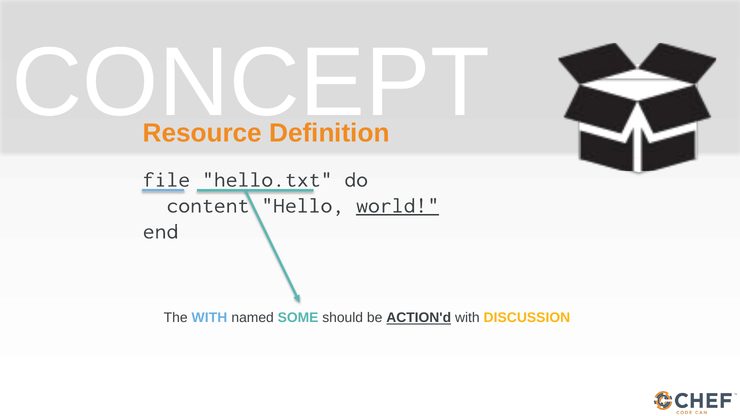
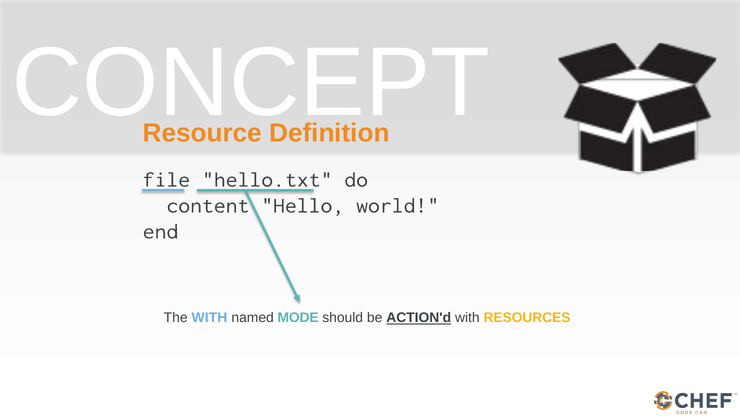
world underline: present -> none (398, 206)
SOME: SOME -> MODE (298, 318)
DISCUSSION: DISCUSSION -> RESOURCES (527, 318)
